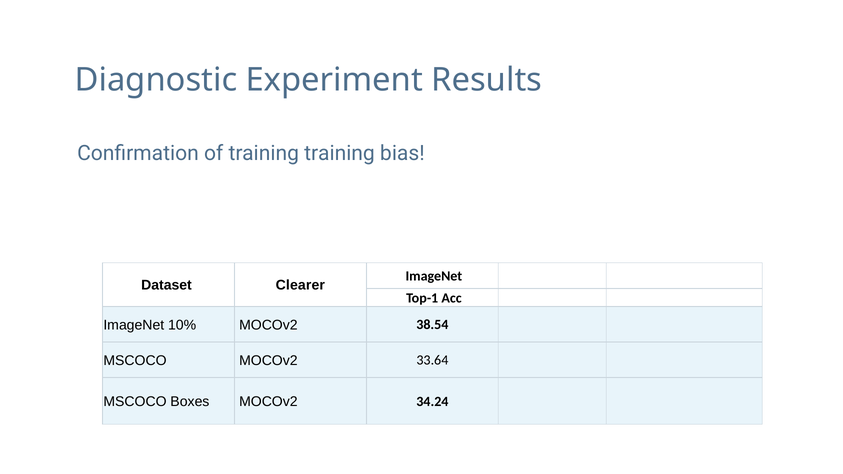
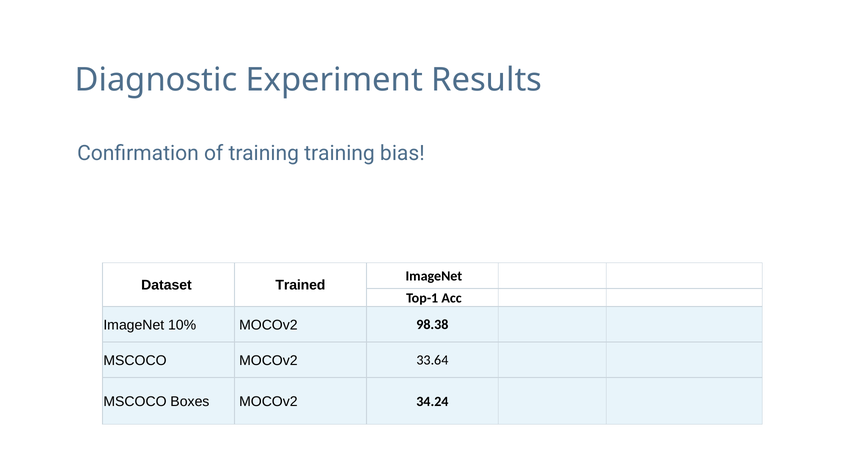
Clearer: Clearer -> Trained (300, 285)
38.54: 38.54 -> 98.38 (432, 325)
